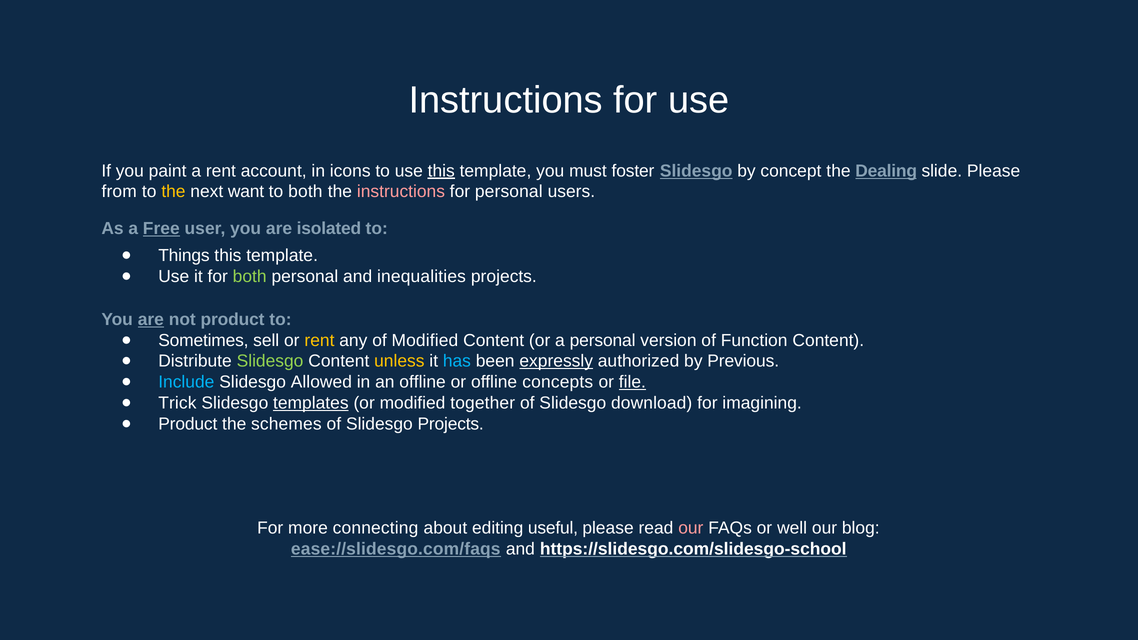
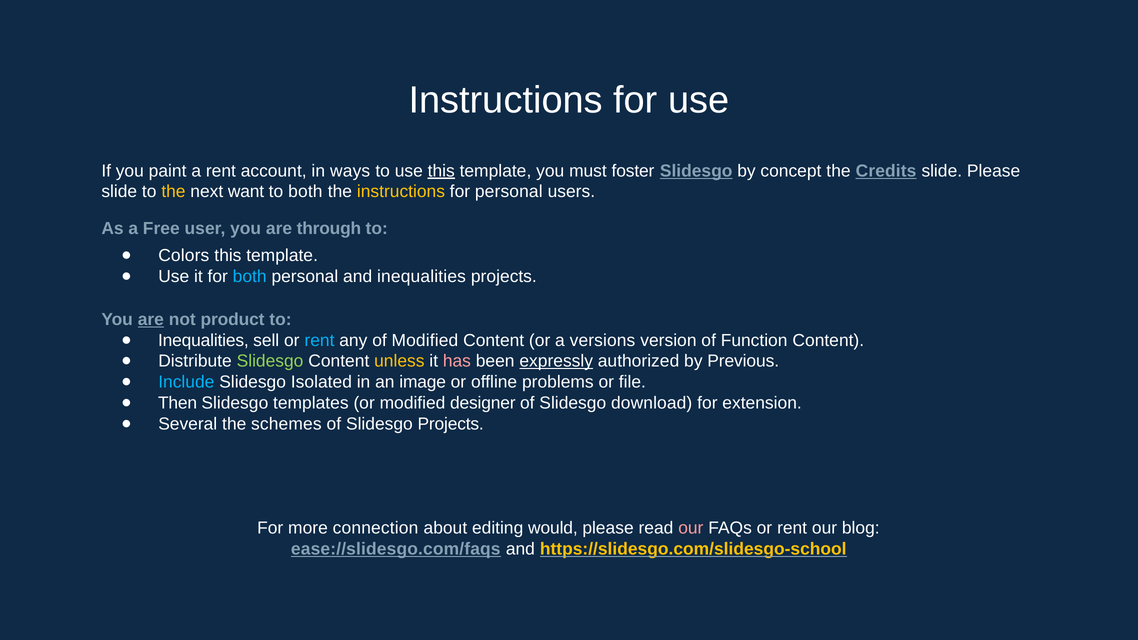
icons: icons -> ways (350, 171)
Dealing: Dealing -> Credits (886, 171)
from: from -> slide (119, 192)
instructions colour: pink -> yellow (401, 192)
Free underline: present -> none (161, 228)
isolated: isolated -> through (329, 228)
Things: Things -> Colors (184, 256)
both colour: light green -> light blue (250, 276)
Sometimes: Sometimes -> Inequalities (203, 340)
rent colour: yellow -> light blue (319, 340)
a personal: personal -> versions (602, 340)
has colour: light blue -> pink (457, 361)
Allowed: Allowed -> Isolated (321, 382)
an offline: offline -> image (423, 382)
concepts: concepts -> problems (558, 382)
file underline: present -> none (632, 382)
Trick: Trick -> Then (178, 403)
templates underline: present -> none (311, 403)
together: together -> designer (483, 403)
imagining: imagining -> extension (762, 403)
Product: Product -> Several (188, 424)
connecting: connecting -> connection (376, 528)
useful: useful -> would (553, 528)
FAQs or well: well -> rent (792, 528)
https://slidesgo.com/slidesgo-school colour: white -> yellow (693, 549)
